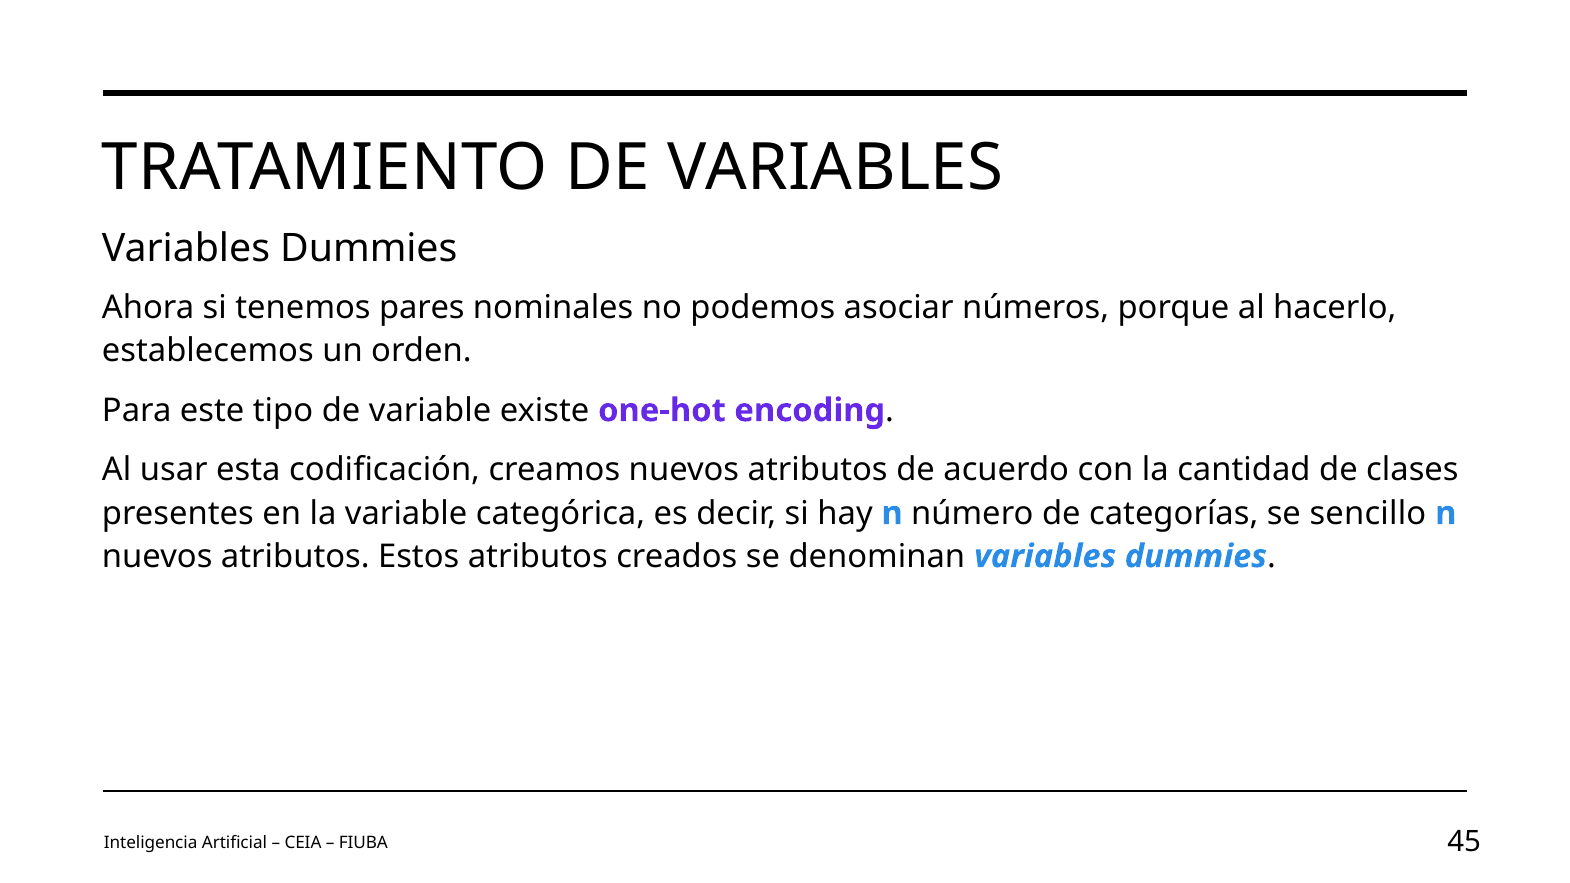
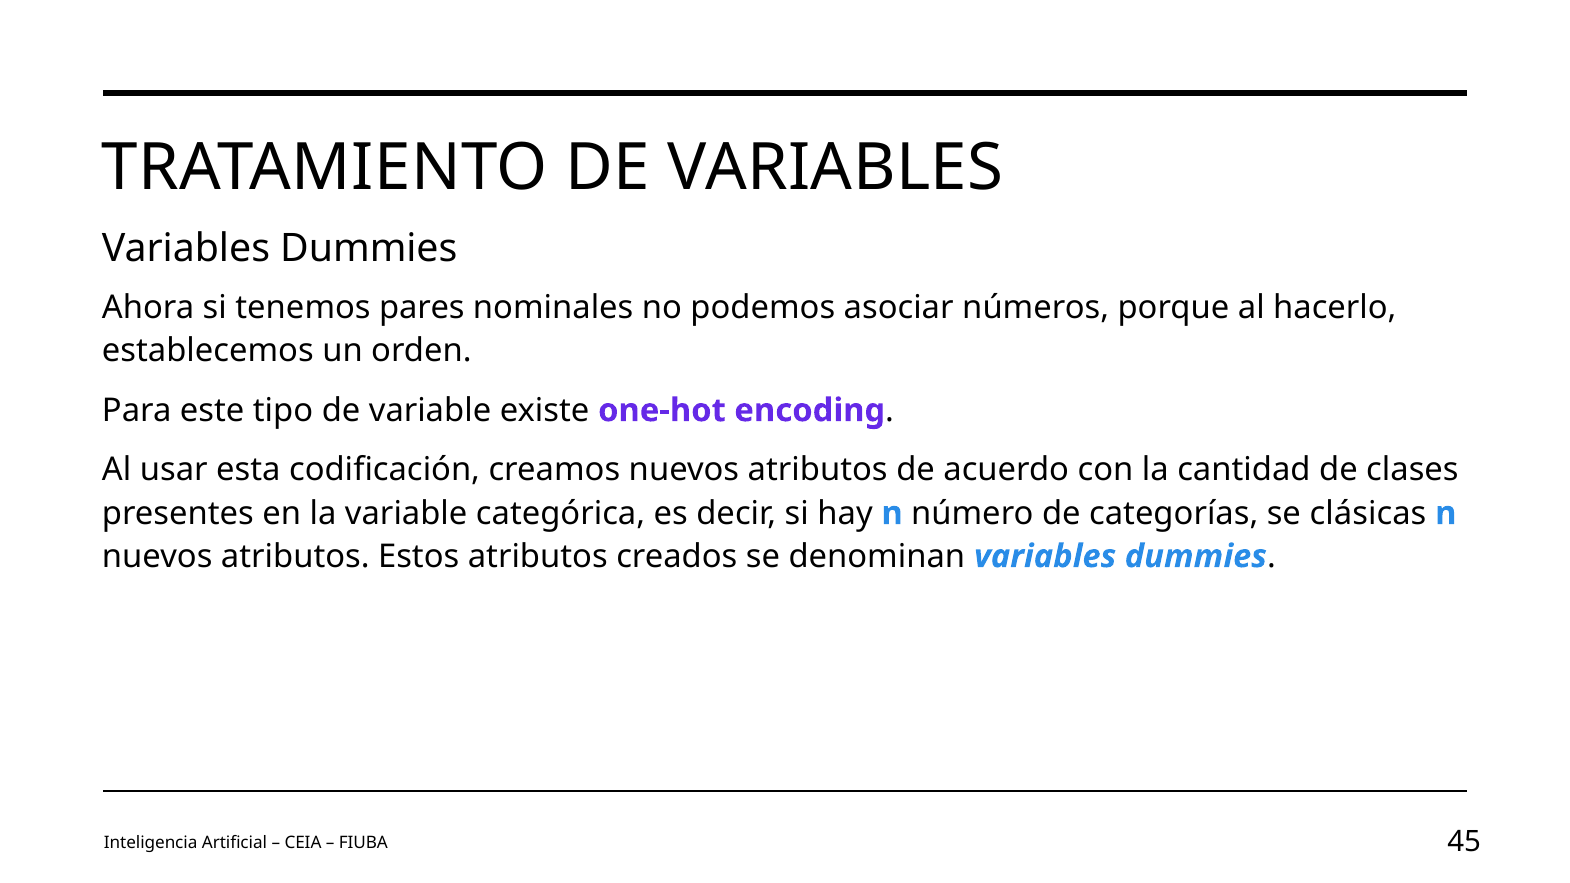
sencillo: sencillo -> clásicas (1368, 513)
